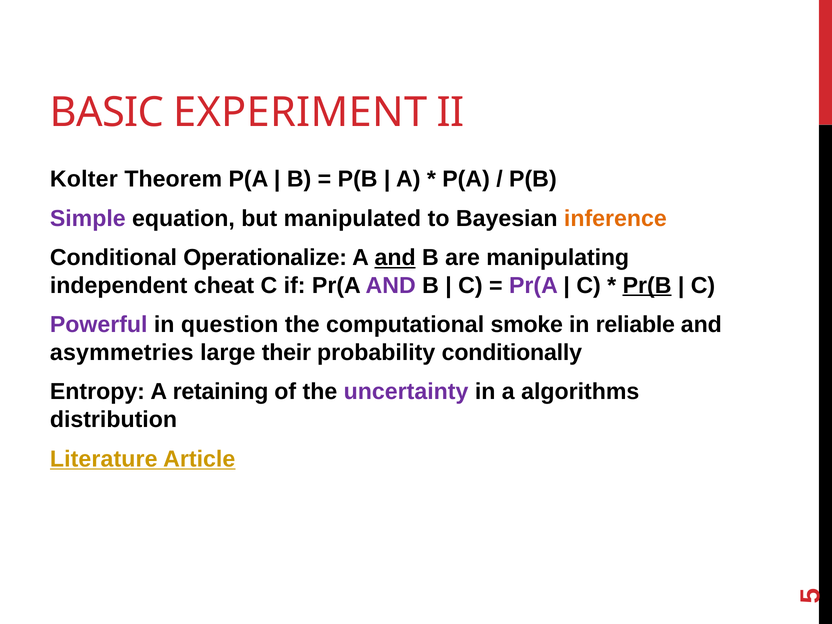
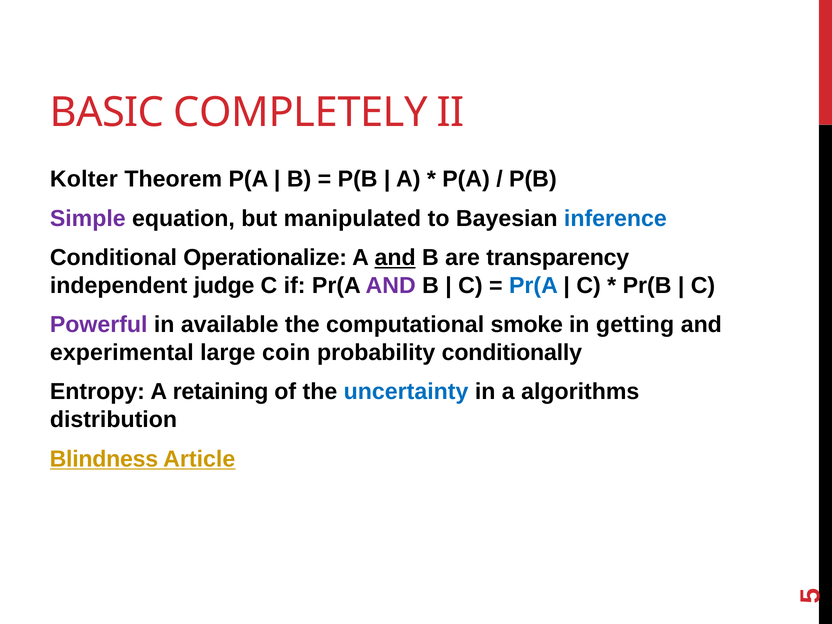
EXPERIMENT: EXPERIMENT -> COMPLETELY (301, 112)
inference colour: orange -> blue (615, 218)
manipulating: manipulating -> transparency (558, 258)
cheat: cheat -> judge (224, 285)
Pr(A colour: purple -> blue (533, 285)
Pr(B underline: present -> none (647, 285)
question: question -> available (230, 325)
reliable: reliable -> getting (635, 325)
asymmetries: asymmetries -> experimental (122, 353)
their: their -> coin (286, 353)
uncertainty colour: purple -> blue (406, 392)
Literature: Literature -> Blindness (104, 459)
